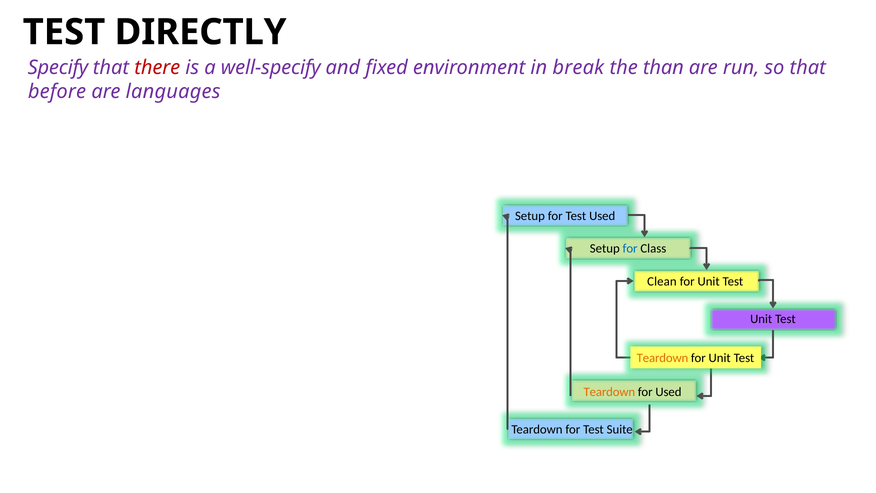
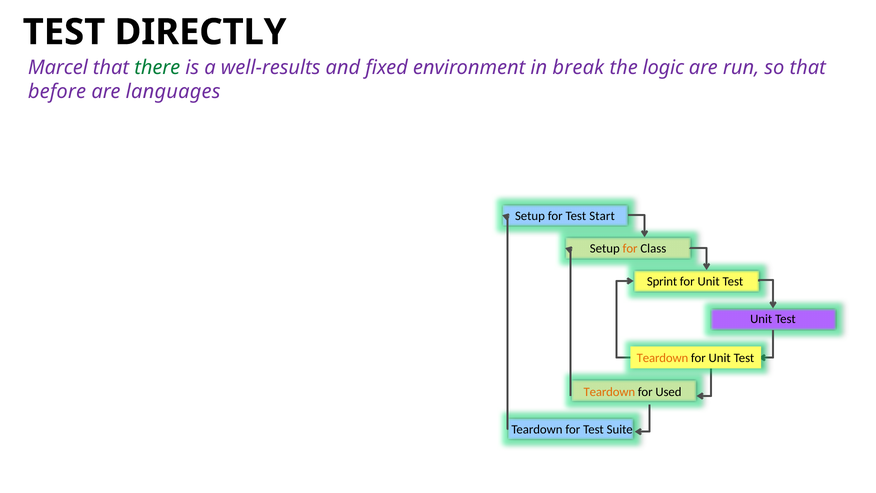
Specify: Specify -> Marcel (58, 67)
there colour: red -> green (157, 67)
well-specify: well-specify -> well-results (271, 67)
than: than -> logic (663, 67)
Test Used: Used -> Start (602, 216)
for colour: blue -> orange (630, 248)
Clean: Clean -> Sprint (662, 281)
